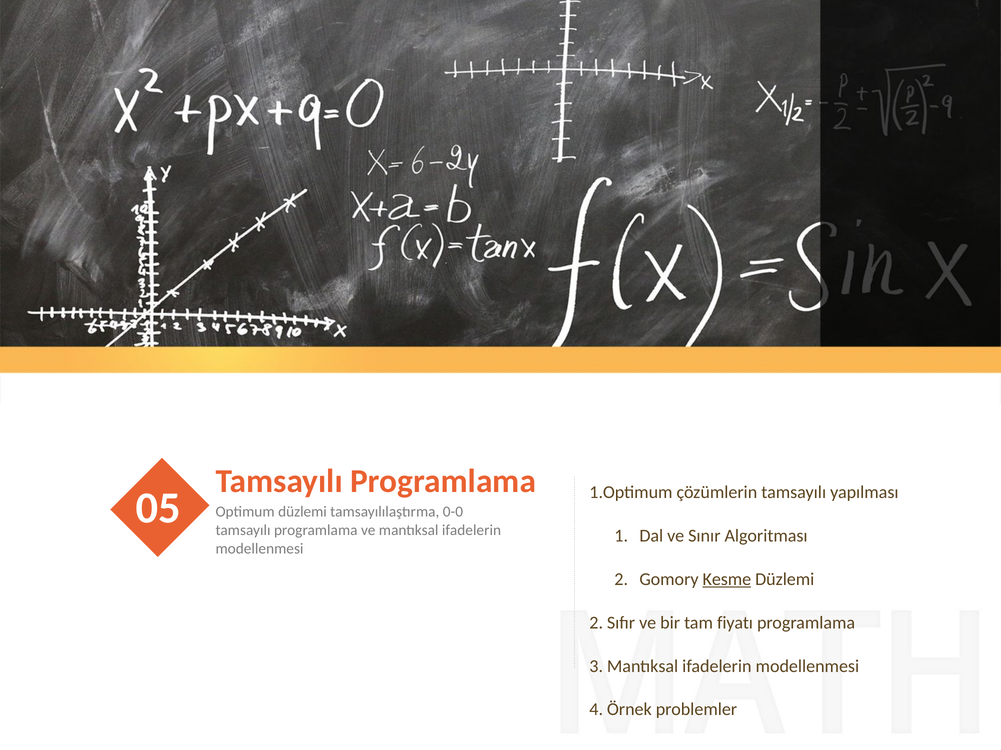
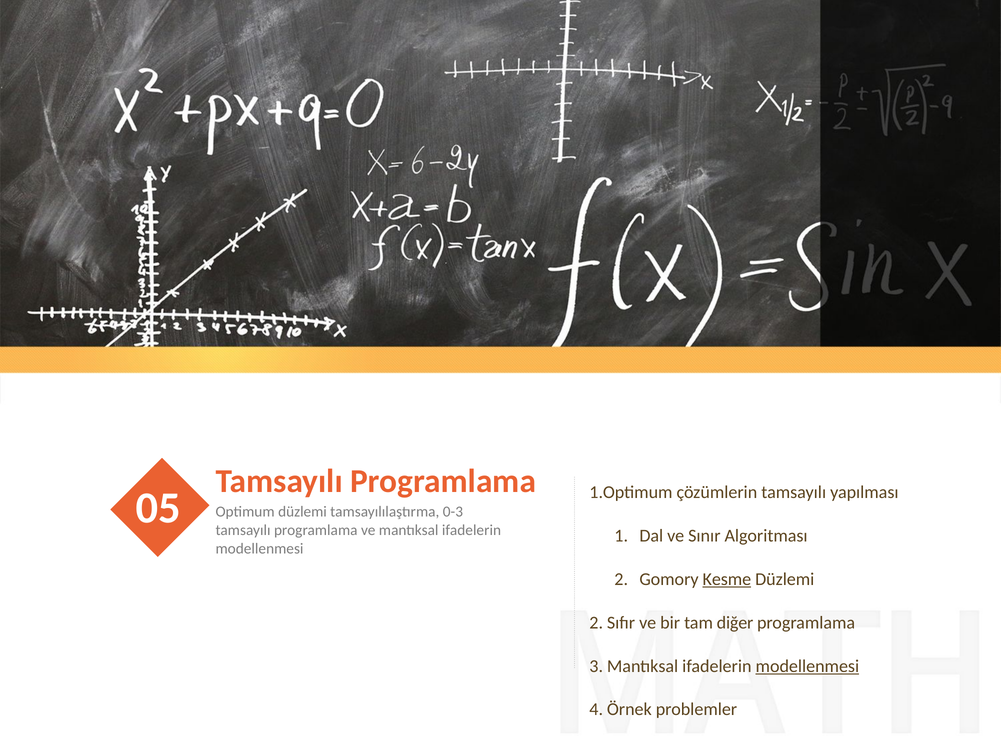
0-0: 0-0 -> 0-3 (453, 512)
fiyatı: fiyatı -> diğer (735, 623)
modellenmesi underline: none -> present (807, 667)
